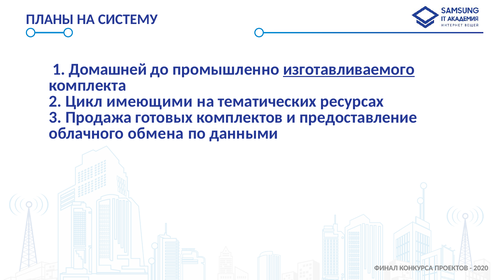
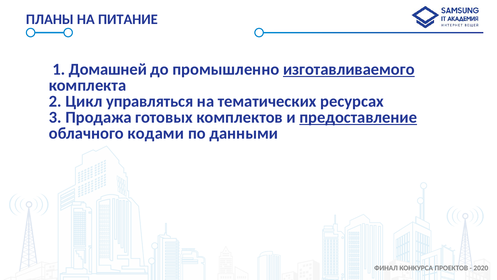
СИСТЕМУ: СИСТЕМУ -> ПИТАНИЕ (128, 19)
имеющими: имеющими -> управляться (150, 101)
предоставление underline: none -> present (358, 117)
обмена: обмена -> кодами (156, 133)
